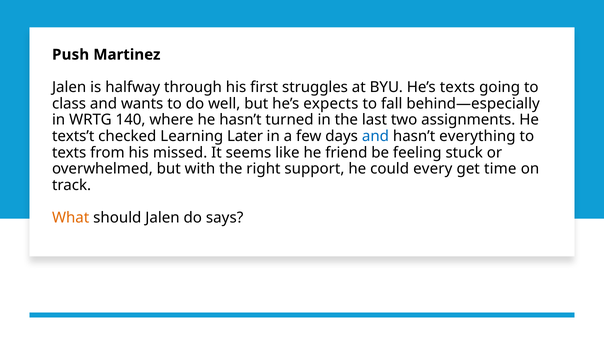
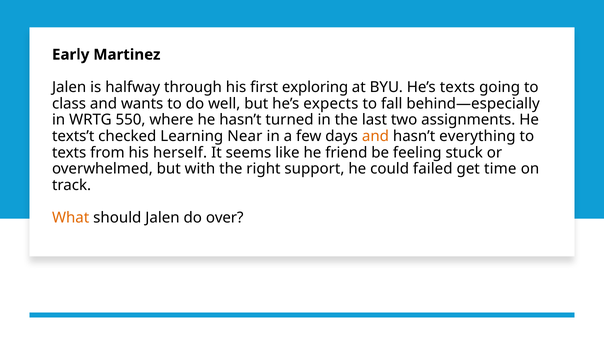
Push: Push -> Early (71, 55)
struggles: struggles -> exploring (315, 87)
140: 140 -> 550 (131, 120)
Later: Later -> Near (245, 136)
and colour: blue -> orange (375, 136)
missed: missed -> herself (180, 152)
every: every -> failed (433, 169)
says: says -> over (225, 218)
